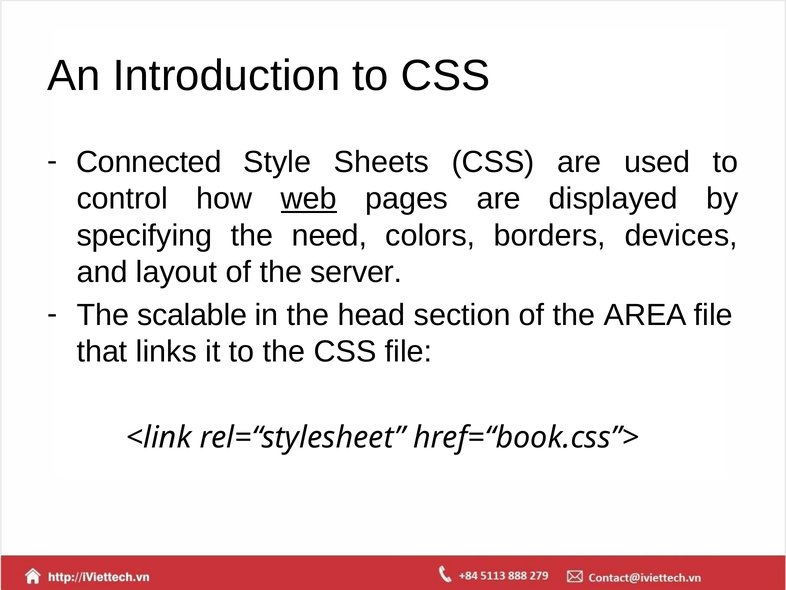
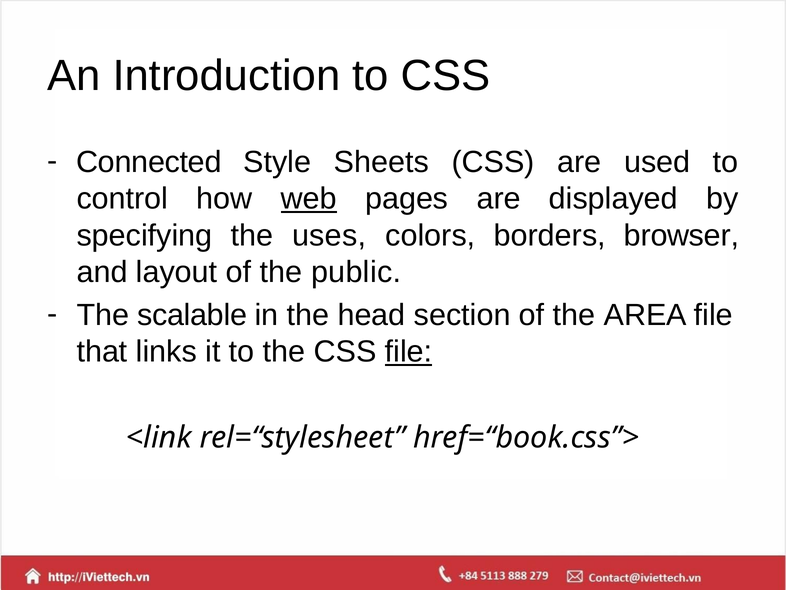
need: need -> uses (329, 235)
devices: devices -> browser (681, 235)
server: server -> public (356, 272)
file underline: none -> present (409, 352)
